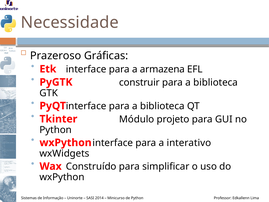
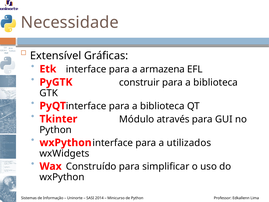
Prazeroso: Prazeroso -> Extensível (56, 56)
projeto: projeto -> através (173, 119)
interativo: interativo -> utilizados (189, 143)
